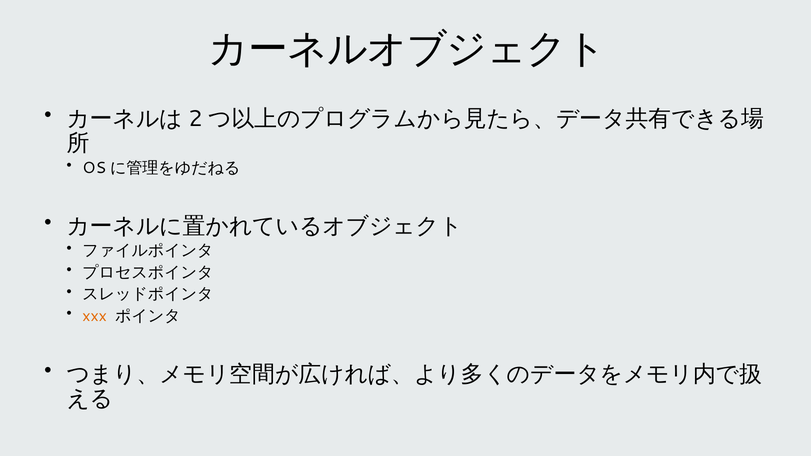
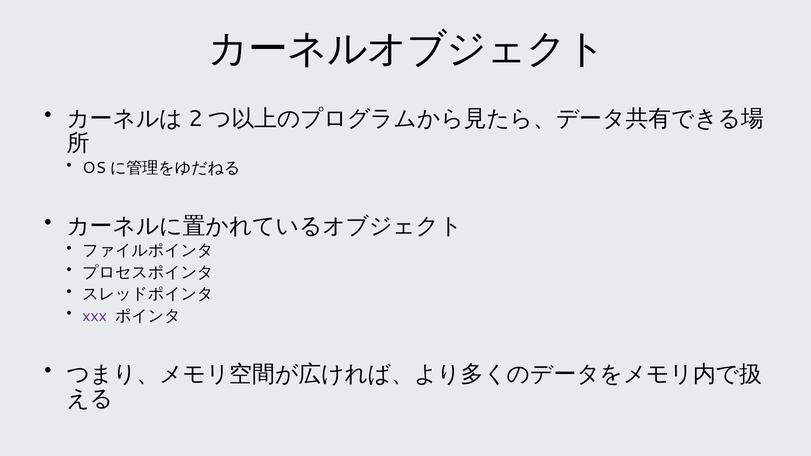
xxx colour: orange -> purple (95, 316)
